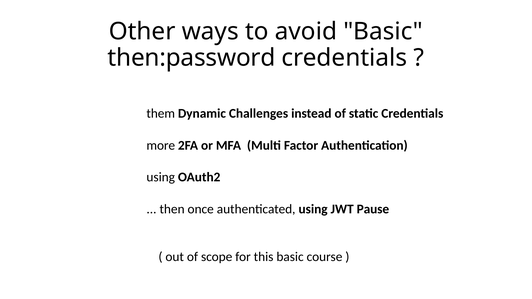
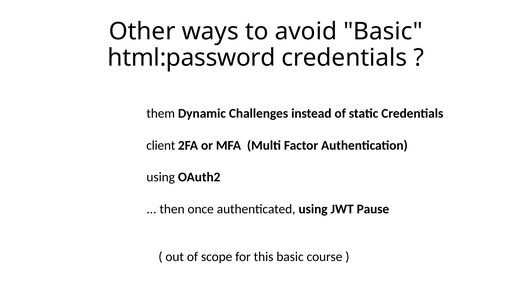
then:password: then:password -> html:password (192, 58)
more: more -> client (161, 145)
